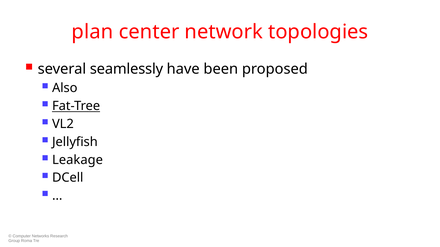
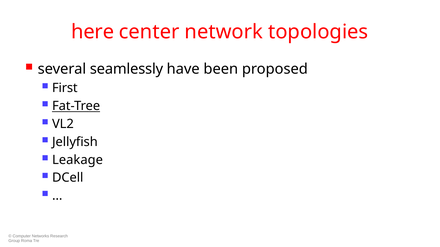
plan: plan -> here (93, 32)
Also: Also -> First (65, 88)
